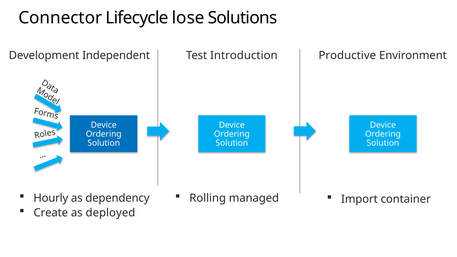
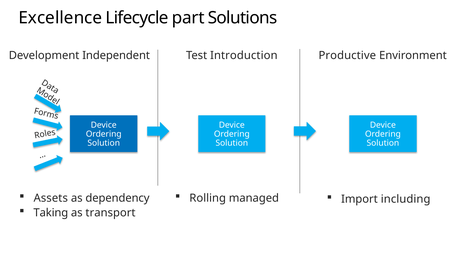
Connector: Connector -> Excellence (60, 18)
lose: lose -> part (188, 18)
Hourly: Hourly -> Assets (51, 198)
container: container -> including (406, 199)
Create: Create -> Taking (51, 213)
deployed: deployed -> transport (111, 213)
